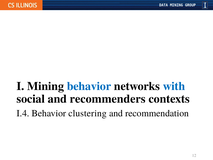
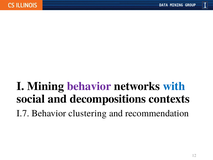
behavior colour: blue -> purple (89, 86)
recommenders: recommenders -> decompositions (108, 99)
I.4: I.4 -> I.7 (23, 113)
